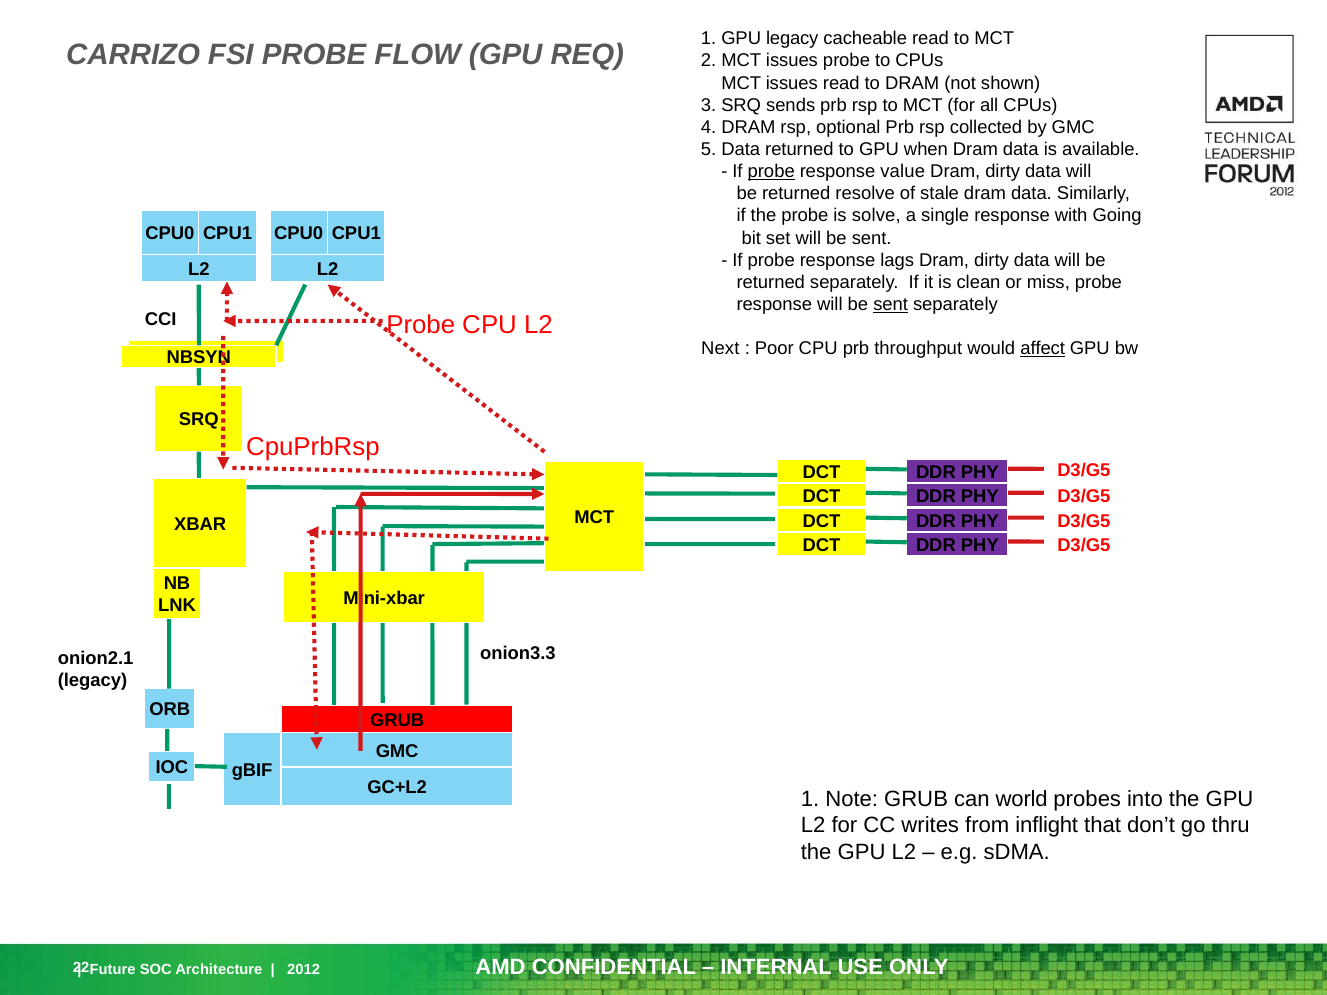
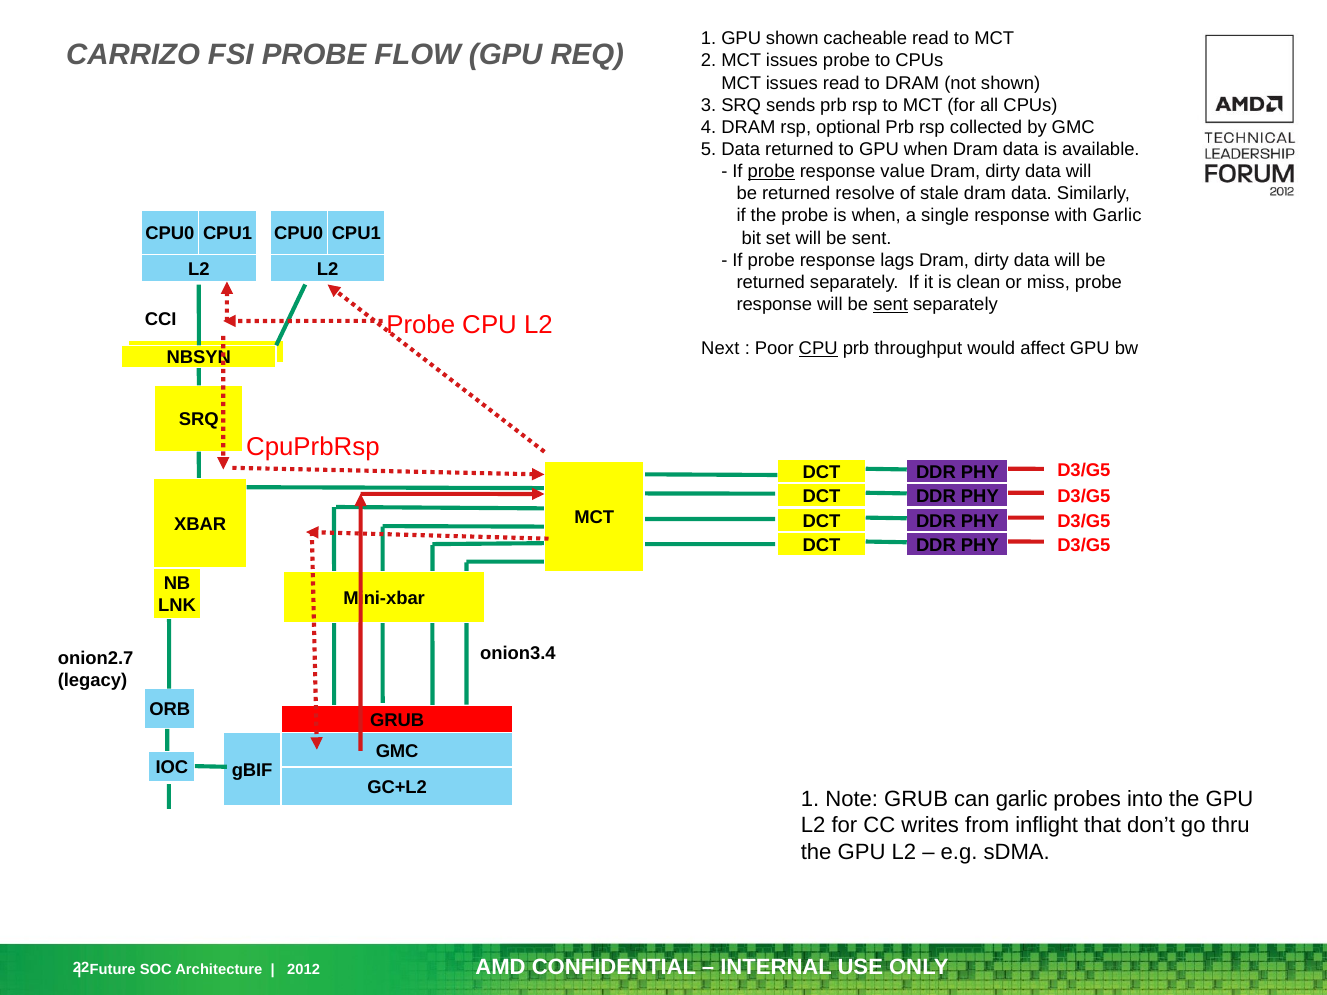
GPU legacy: legacy -> shown (792, 39)
is solve: solve -> when (876, 216)
with Going: Going -> Garlic (1117, 216)
CPU underline: none -> present (818, 349)
affect underline: present -> none (1043, 349)
onion3.3: onion3.3 -> onion3.4 (518, 654)
onion2.1: onion2.1 -> onion2.7 (96, 658)
can world: world -> garlic (1022, 799)
